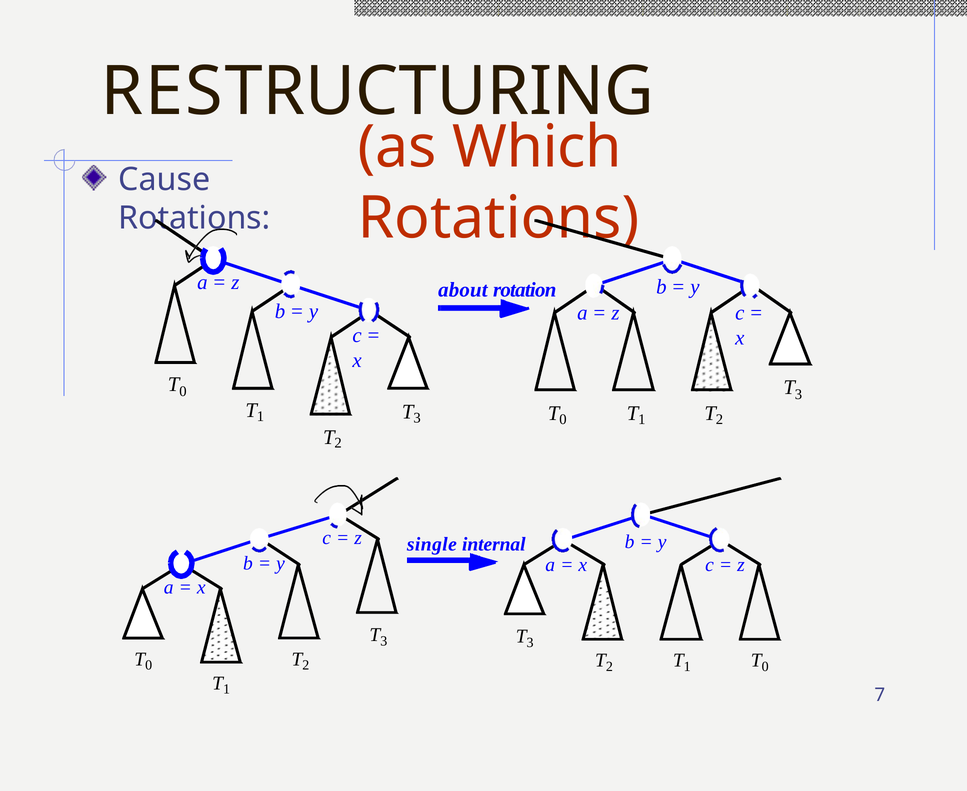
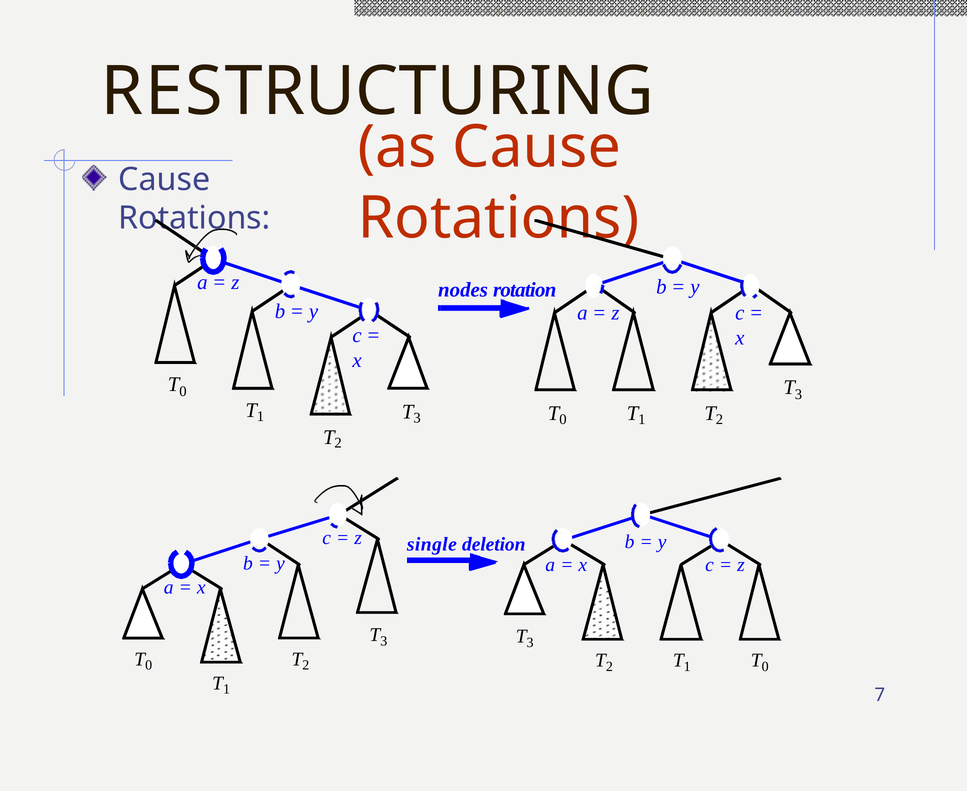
as Which: Which -> Cause (537, 147)
about: about -> nodes (463, 290)
internal: internal -> deletion (494, 544)
